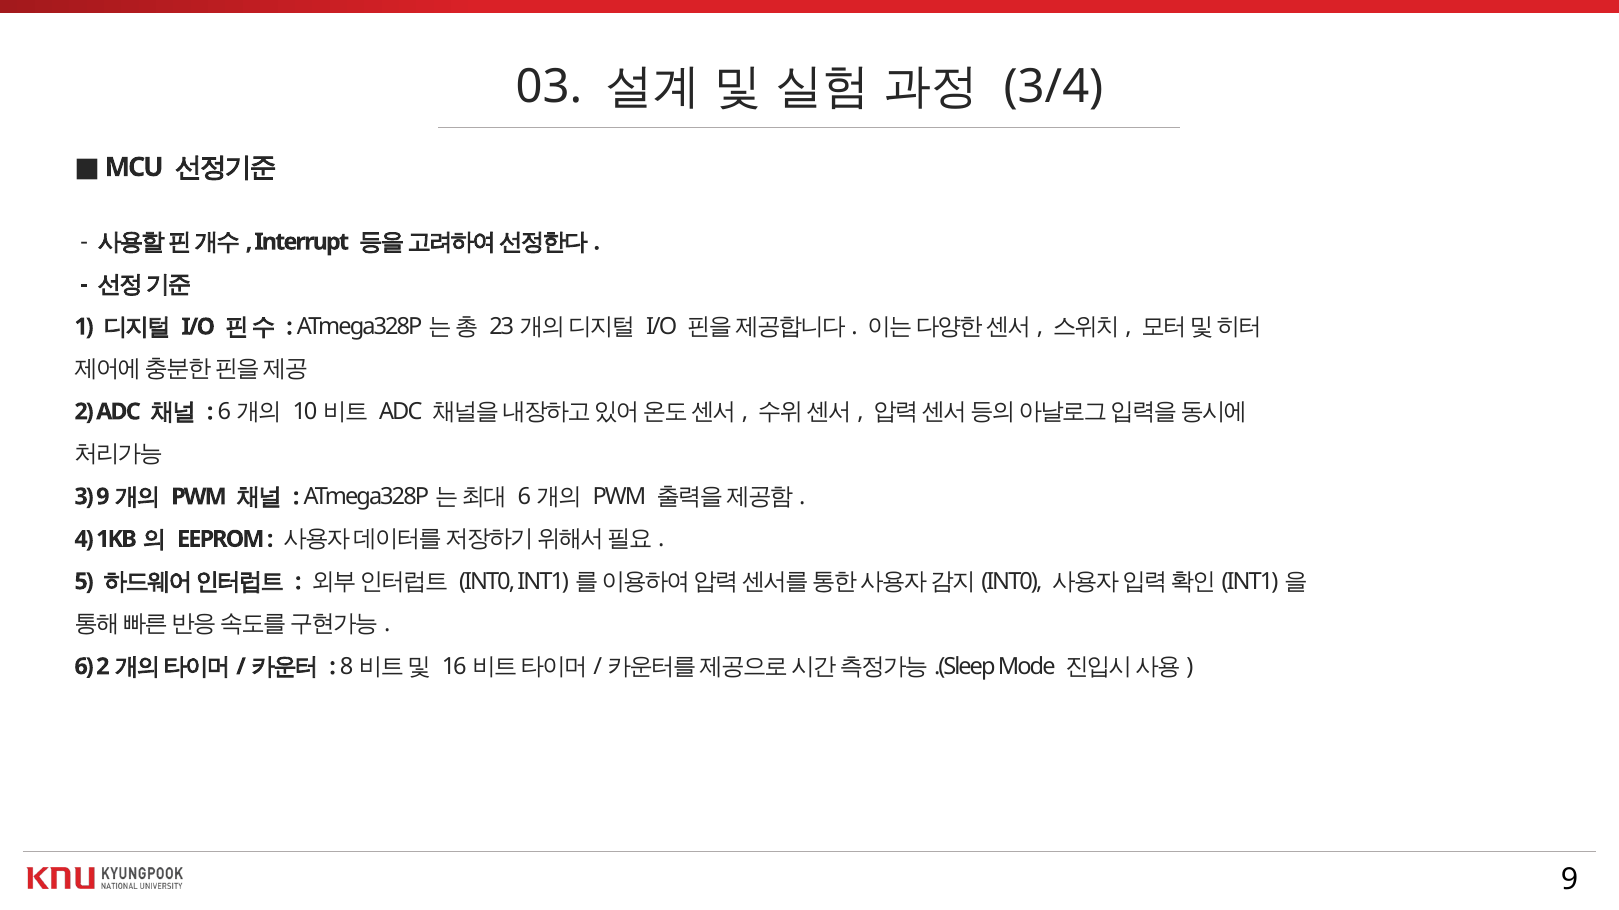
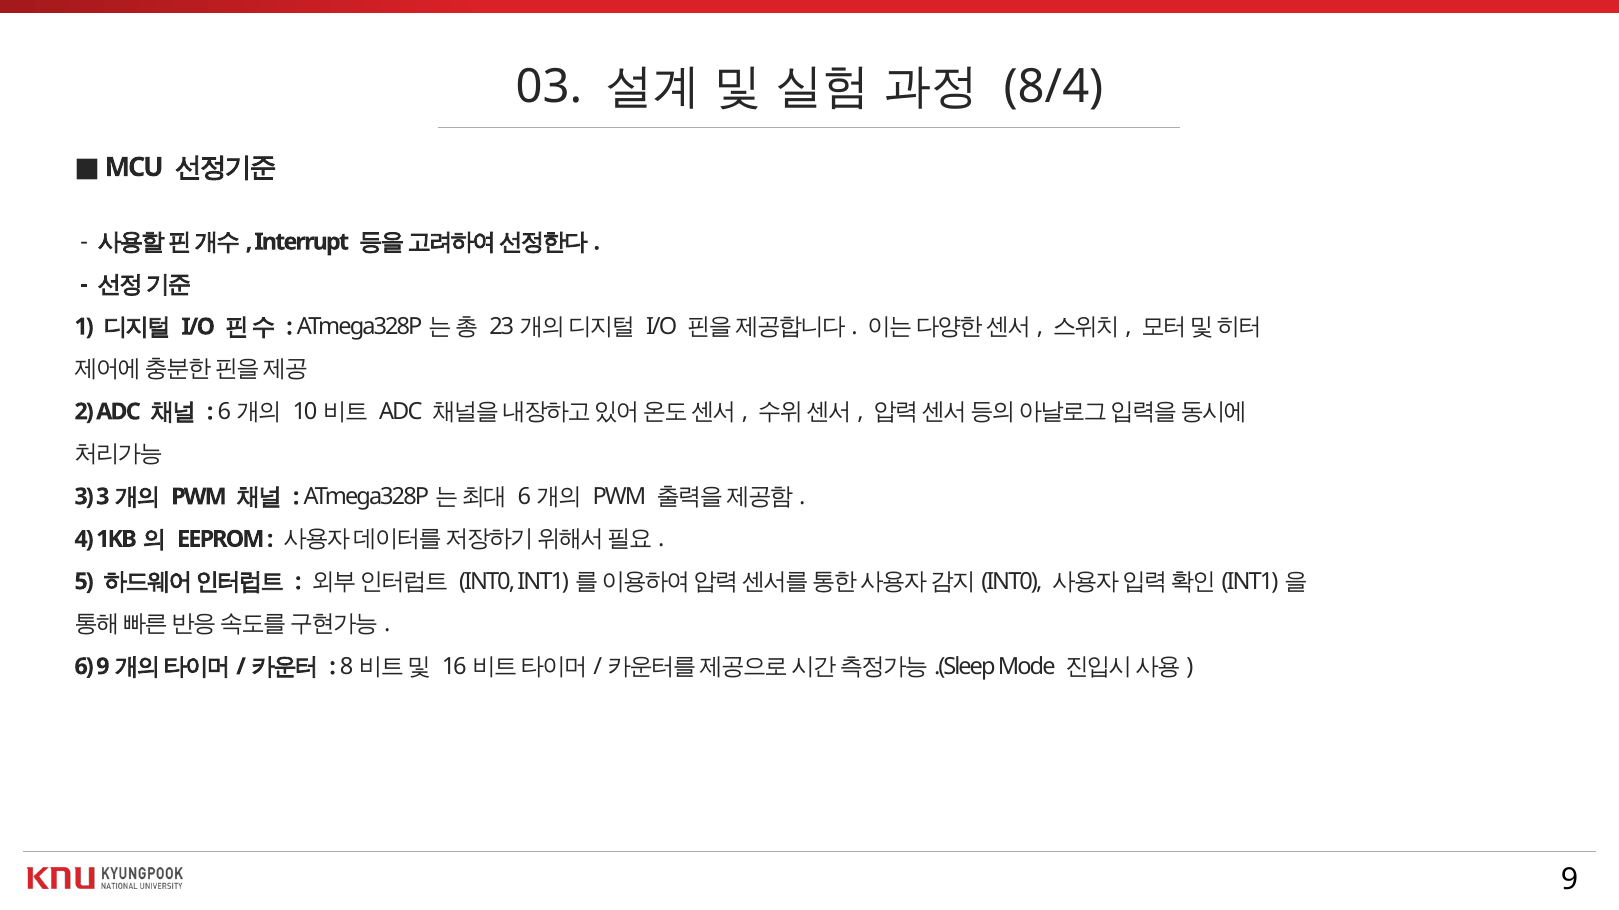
3/4: 3/4 -> 8/4 (1054, 87)
3 9: 9 -> 3 (103, 497)
6 2: 2 -> 9 (103, 667)
